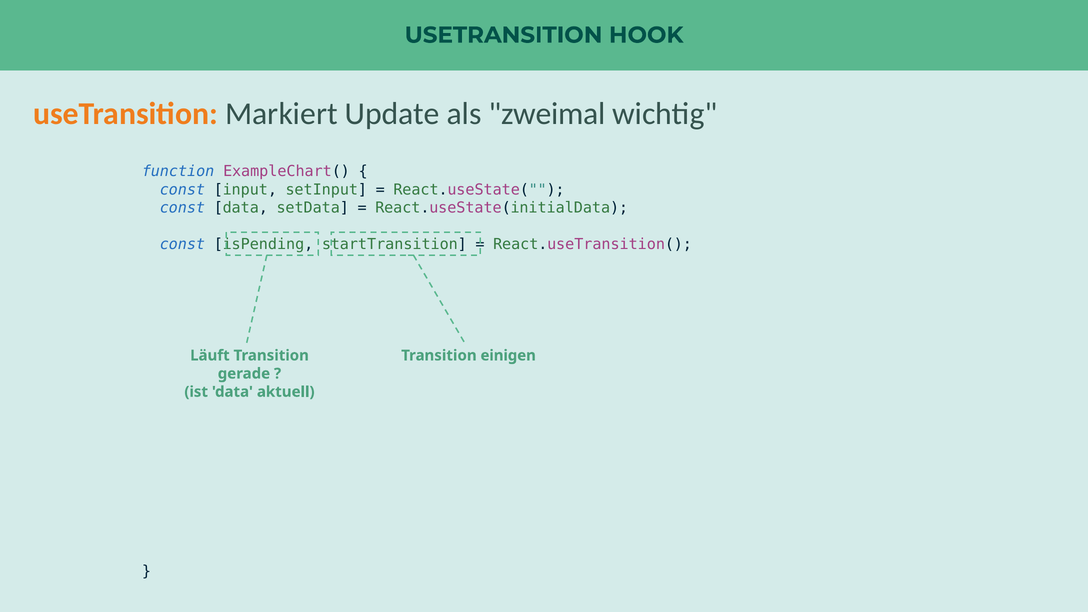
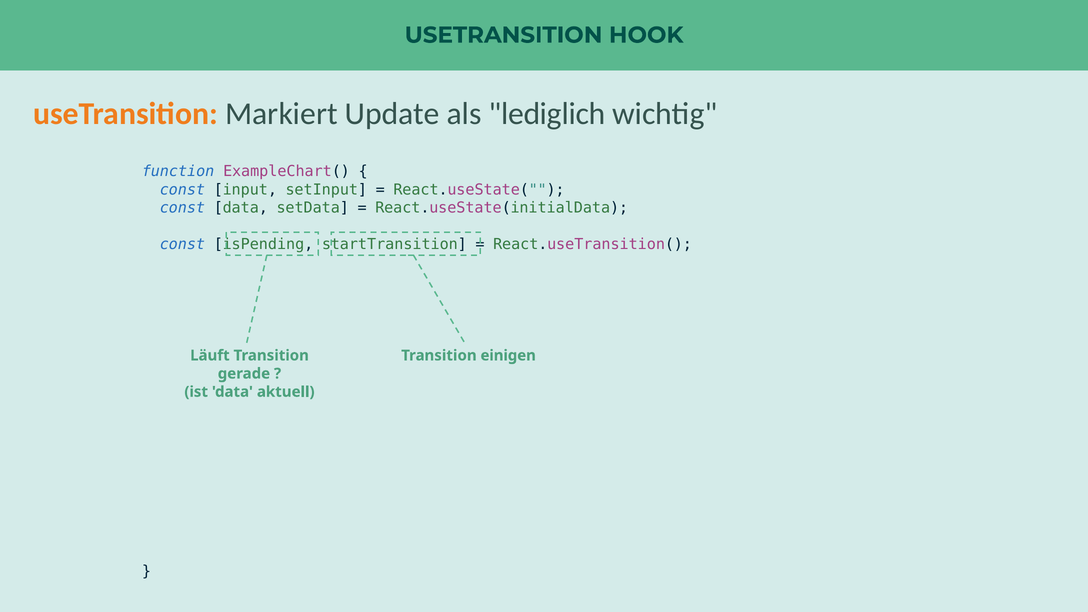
zweimal: zweimal -> lediglich (547, 114)
